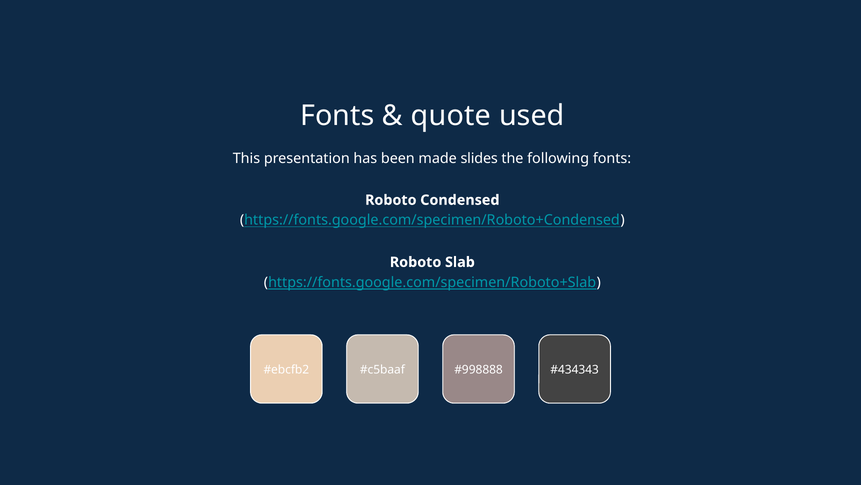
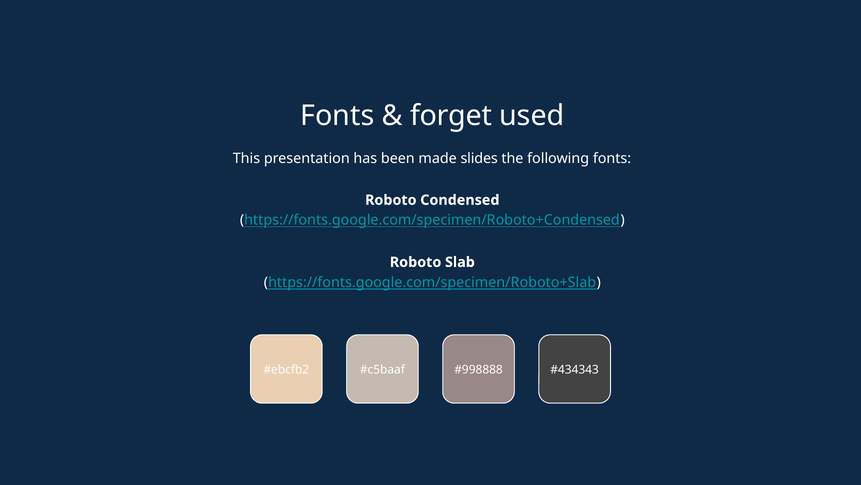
quote: quote -> forget (451, 116)
